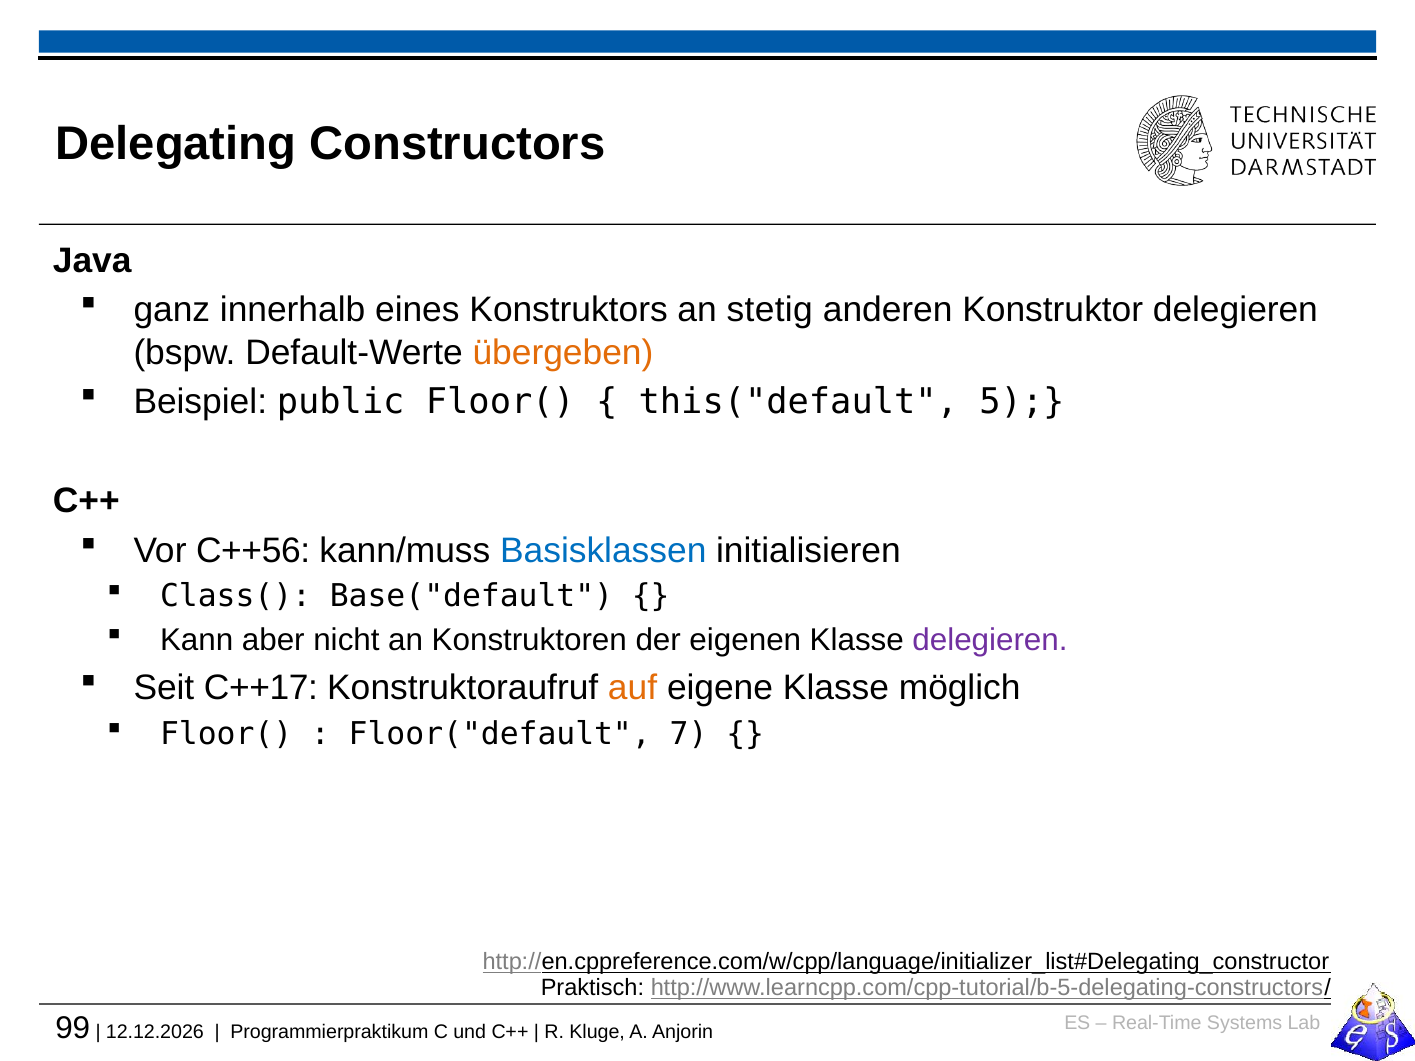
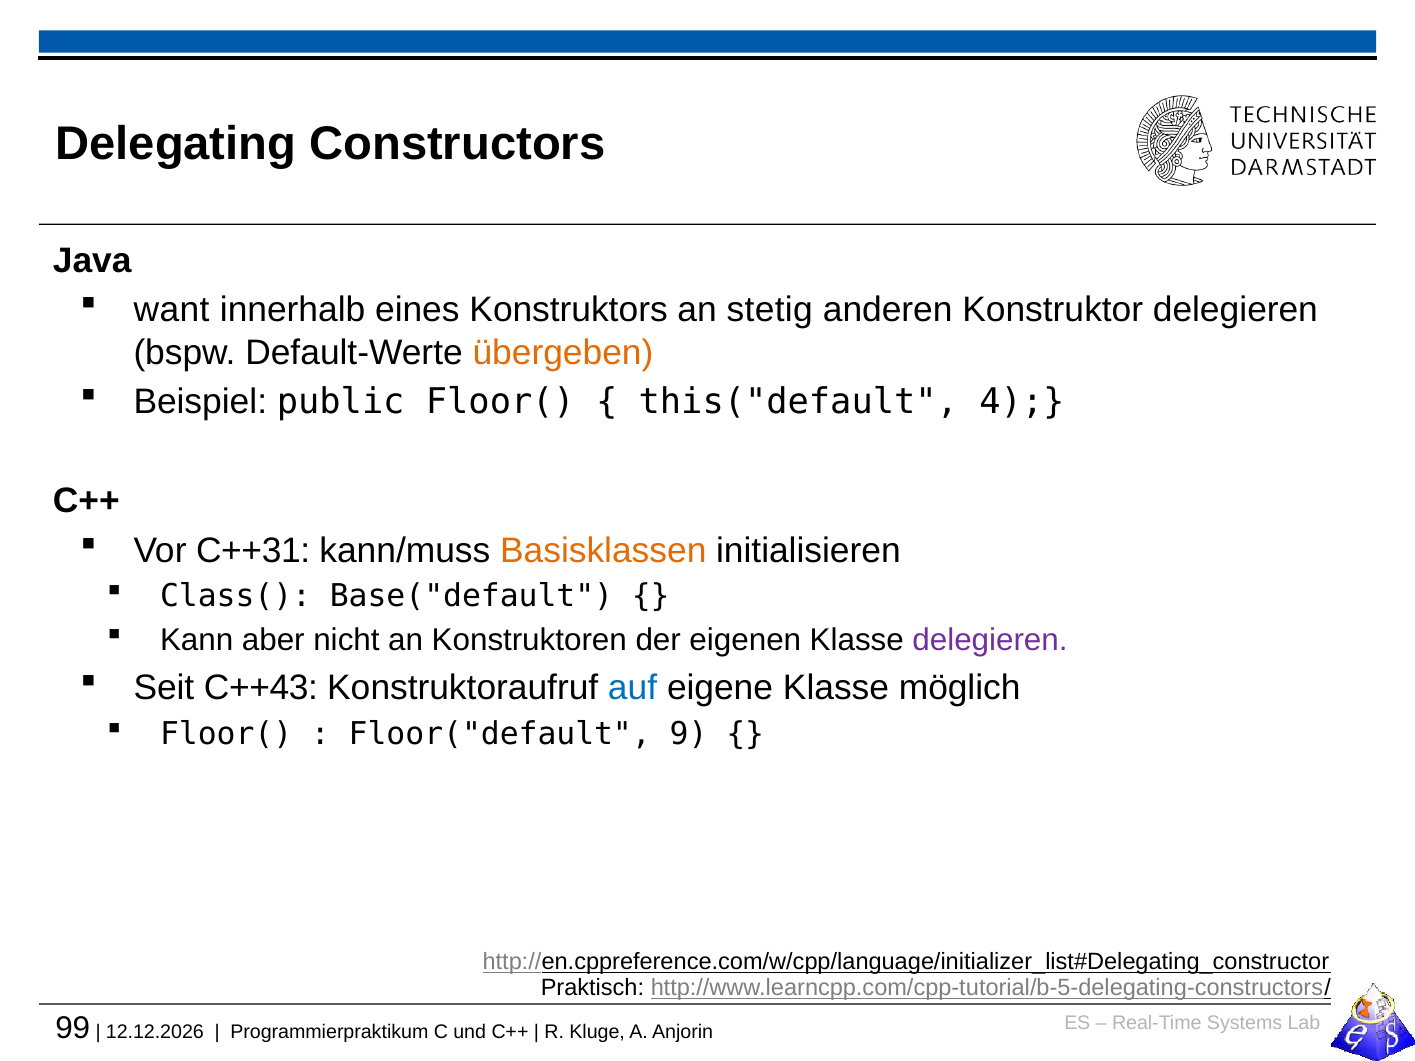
ganz: ganz -> want (172, 310)
5: 5 -> 4 (1022, 402)
C++56: C++56 -> C++31 (253, 551)
Basisklassen colour: blue -> orange (603, 551)
C++17: C++17 -> C++43 (261, 688)
auf colour: orange -> blue (633, 688)
7: 7 -> 9 (689, 734)
